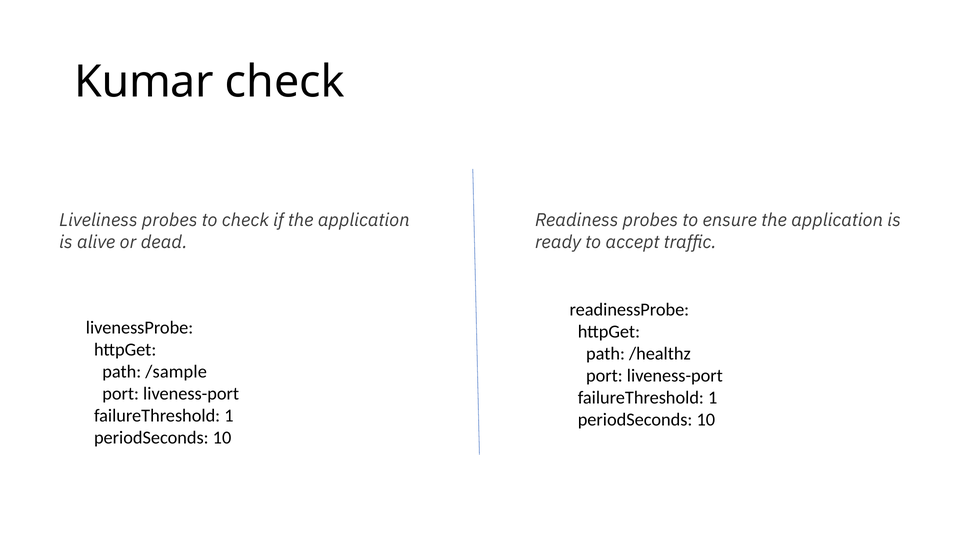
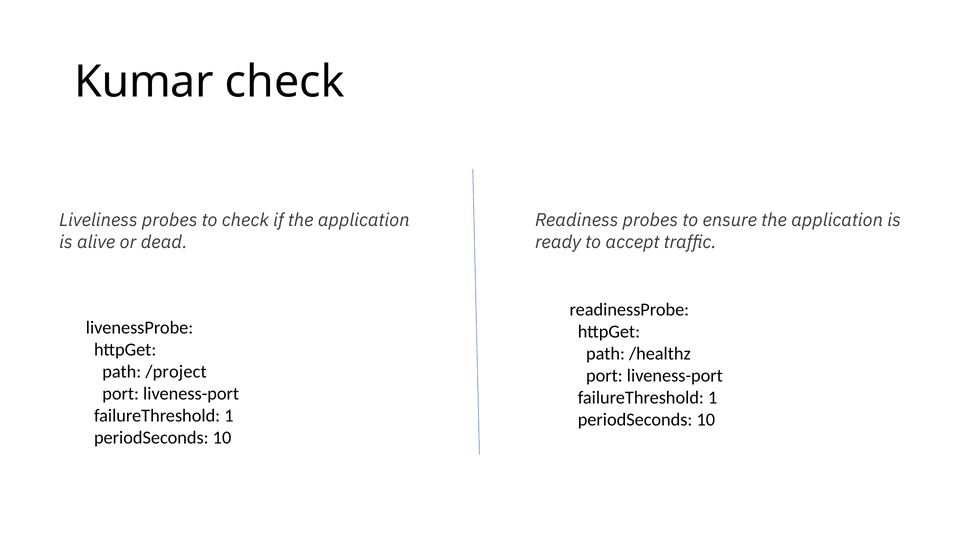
/sample: /sample -> /project (176, 371)
